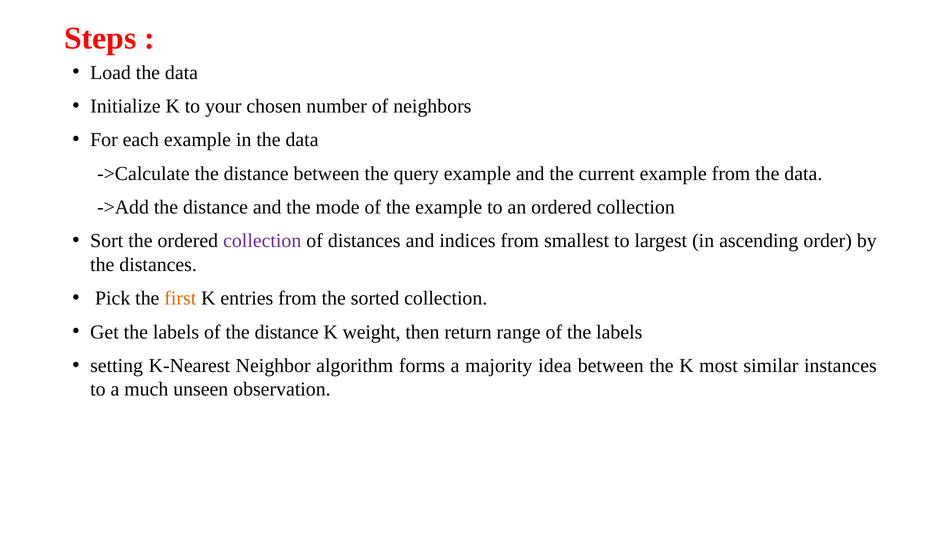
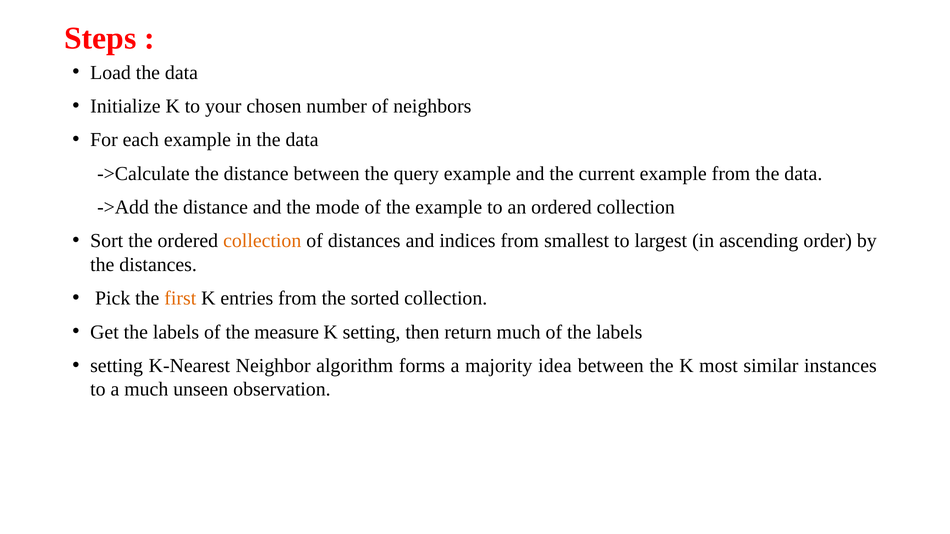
collection colour: purple -> orange (262, 241)
of the distance: distance -> measure (287, 332)
K weight: weight -> setting (372, 332)
return range: range -> much (519, 332)
